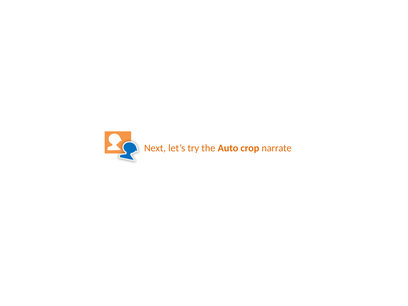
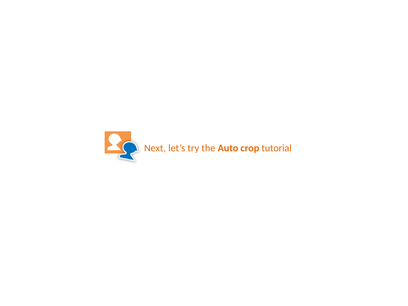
narrate: narrate -> tutorial (277, 148)
